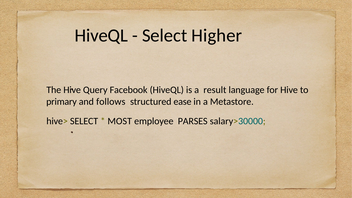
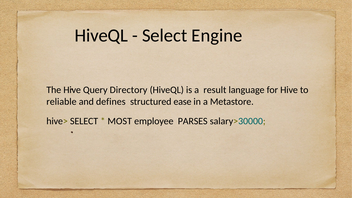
Higher: Higher -> Engine (217, 36)
Facebook: Facebook -> Directory (129, 90)
primary: primary -> reliable (61, 102)
follows: follows -> defines (111, 102)
